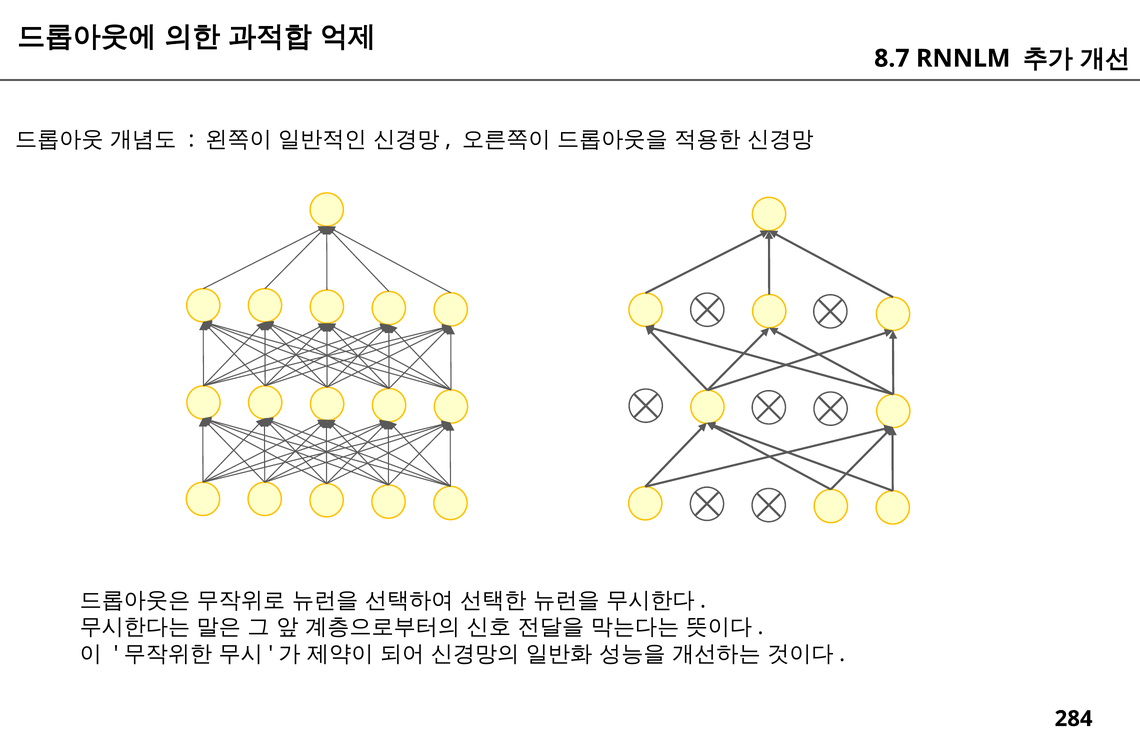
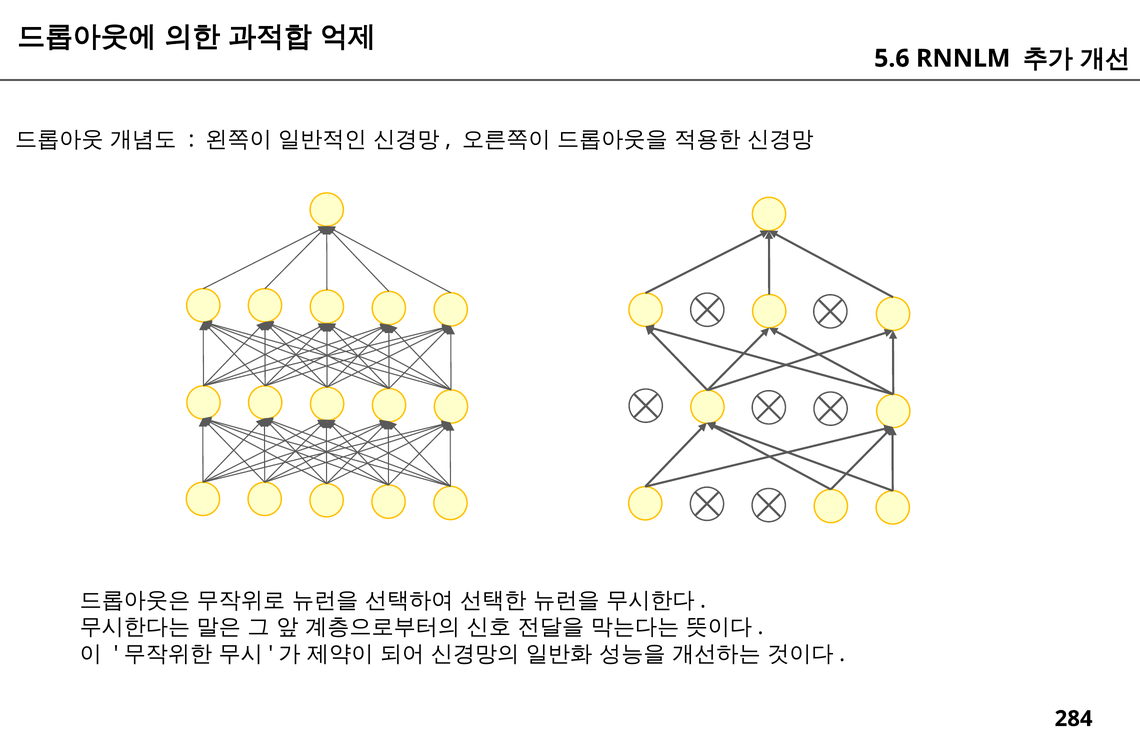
8.7: 8.7 -> 5.6 (892, 58)
